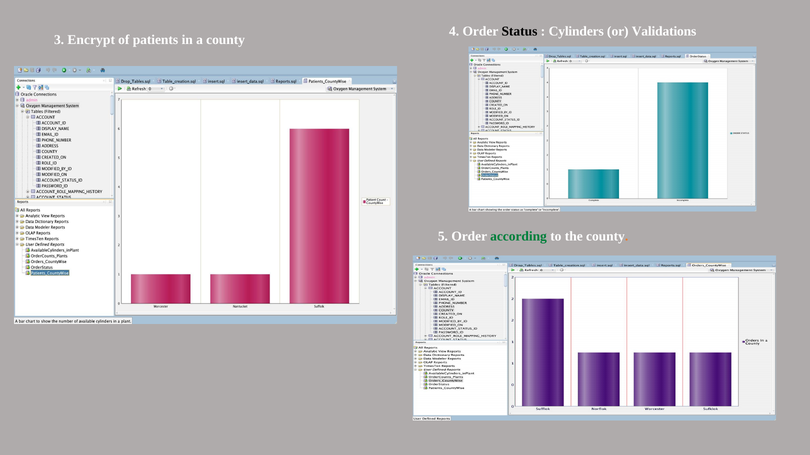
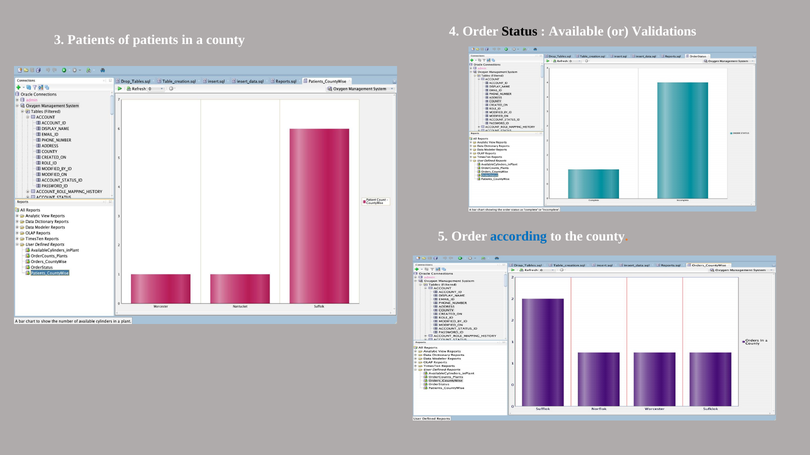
Cylinders: Cylinders -> Available (576, 31)
3 Encrypt: Encrypt -> Patients (91, 40)
according colour: green -> blue (519, 236)
